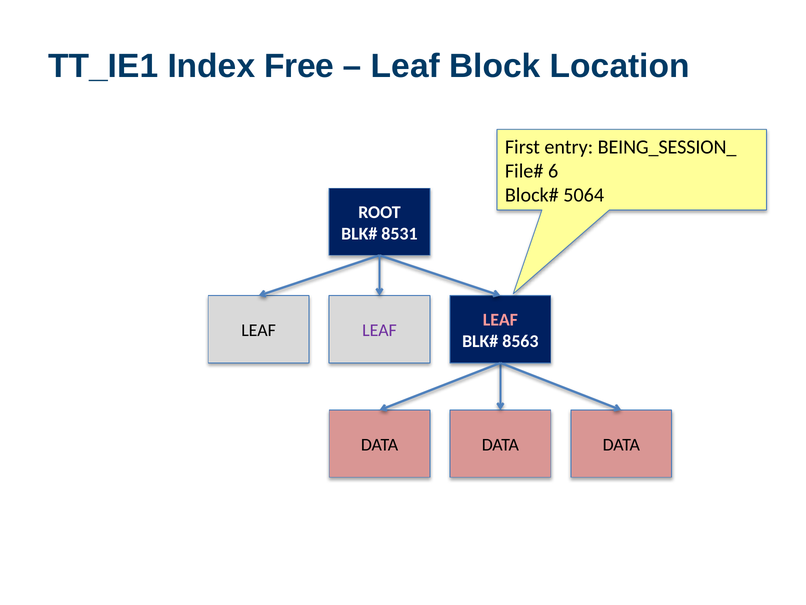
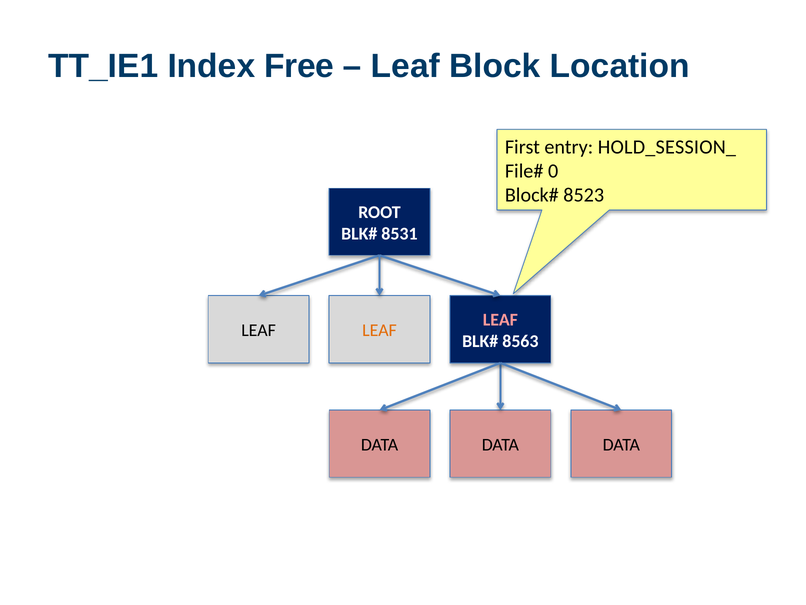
BEING_SESSION_: BEING_SESSION_ -> HOLD_SESSION_ (667, 147)
6: 6 -> 0 (553, 171)
5064: 5064 -> 8523 (584, 195)
LEAF colour: purple -> orange (380, 330)
